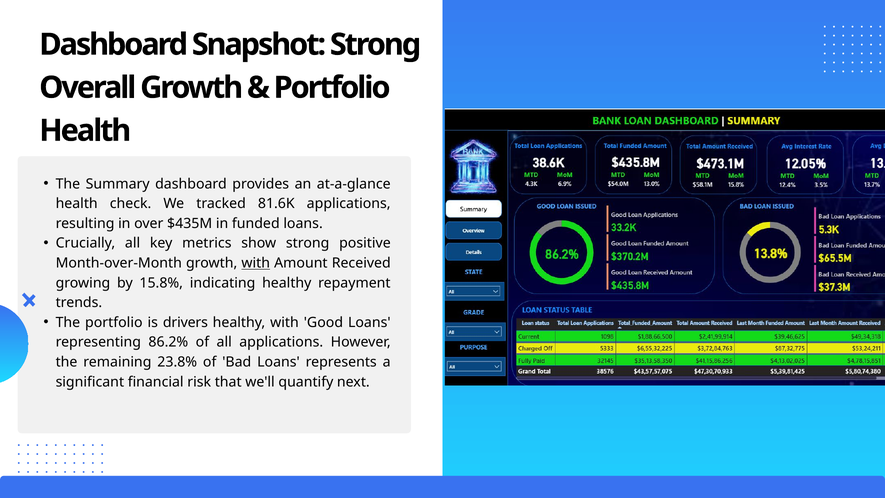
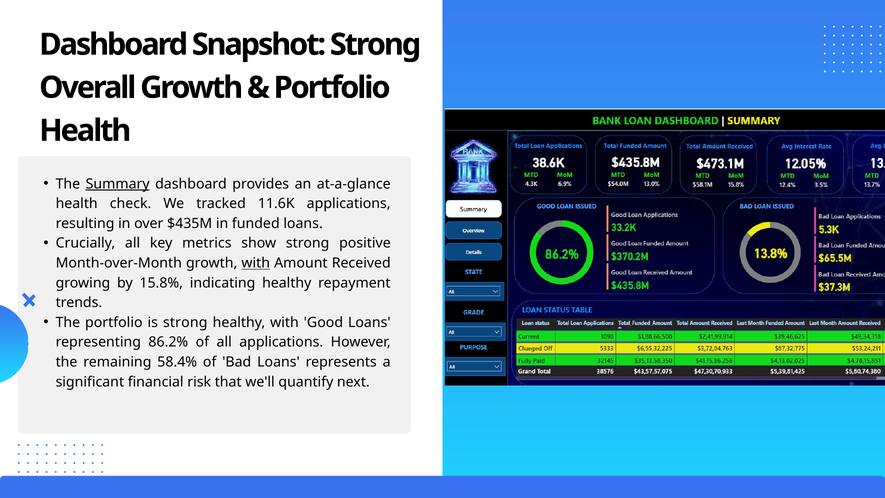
Summary underline: none -> present (118, 184)
81.6K: 81.6K -> 11.6K (276, 204)
is drivers: drivers -> strong (185, 322)
23.8%: 23.8% -> 58.4% (177, 362)
